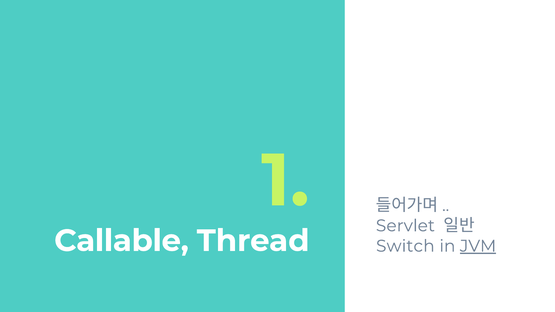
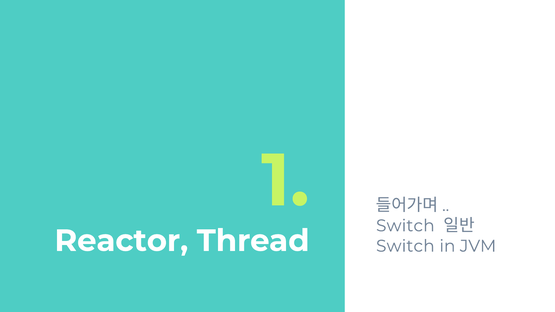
Servlet: Servlet -> Switch (405, 226)
Callable: Callable -> Reactor (121, 241)
JVM underline: present -> none (478, 246)
